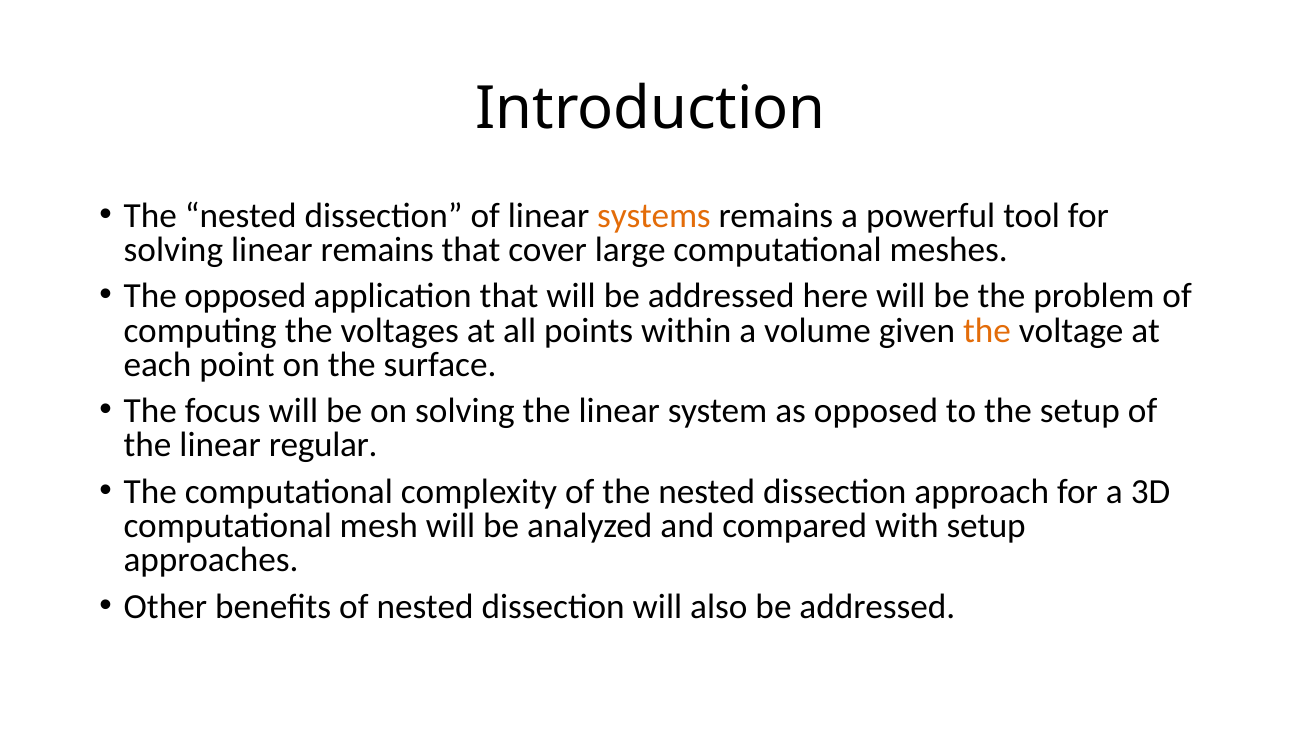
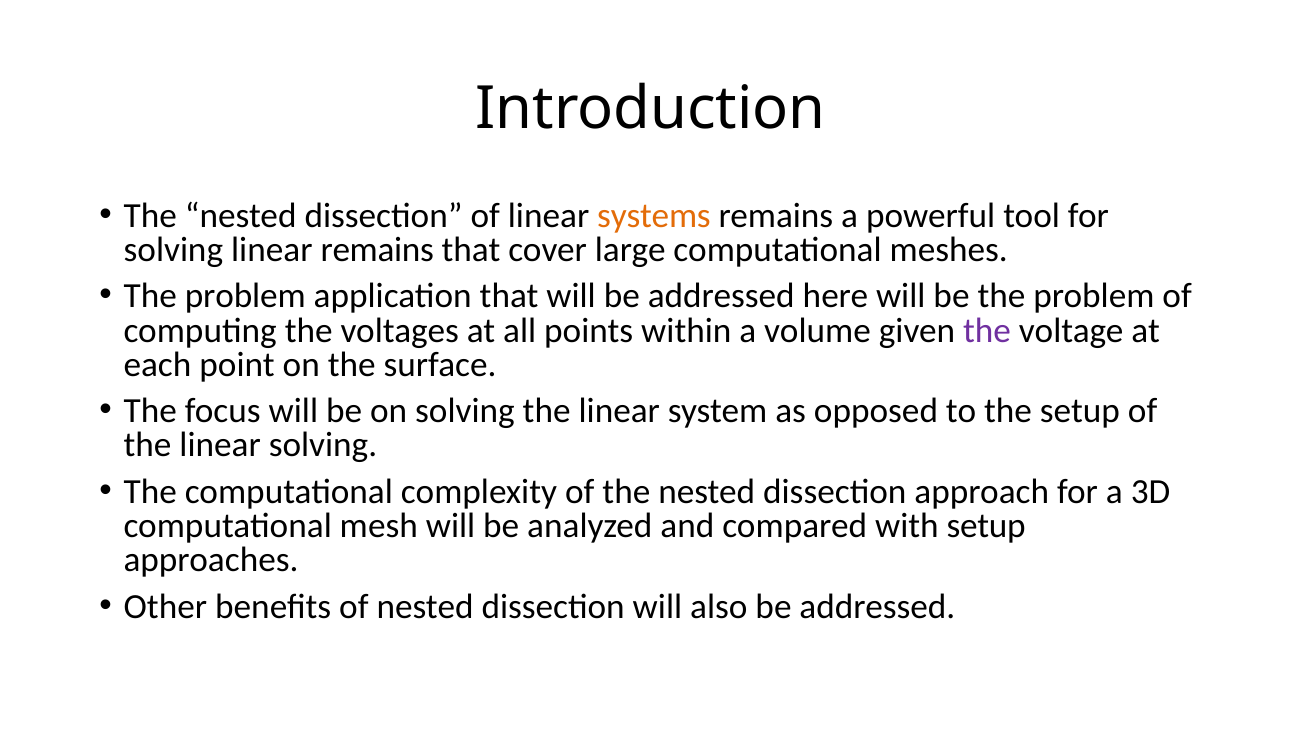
opposed: opposed -> problem (245, 296)
the colour: orange -> purple (987, 331)
linear regular: regular -> solving (323, 446)
